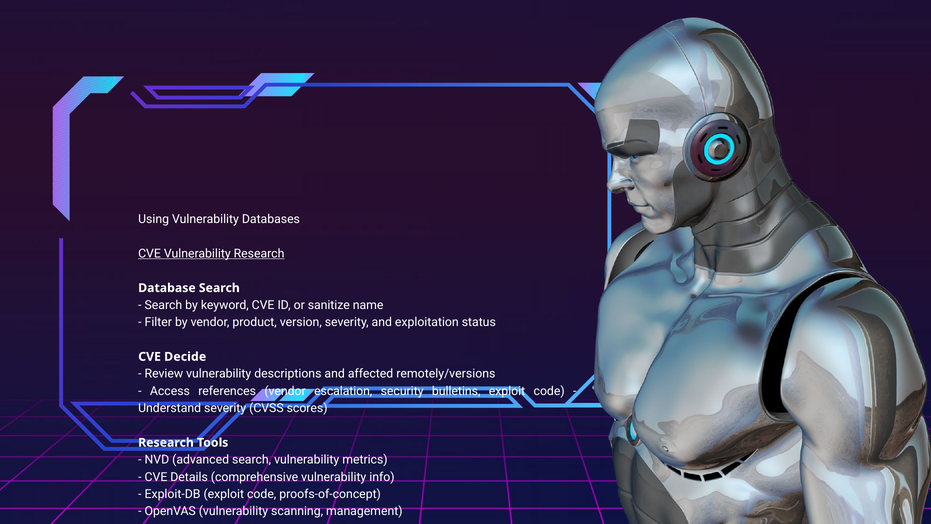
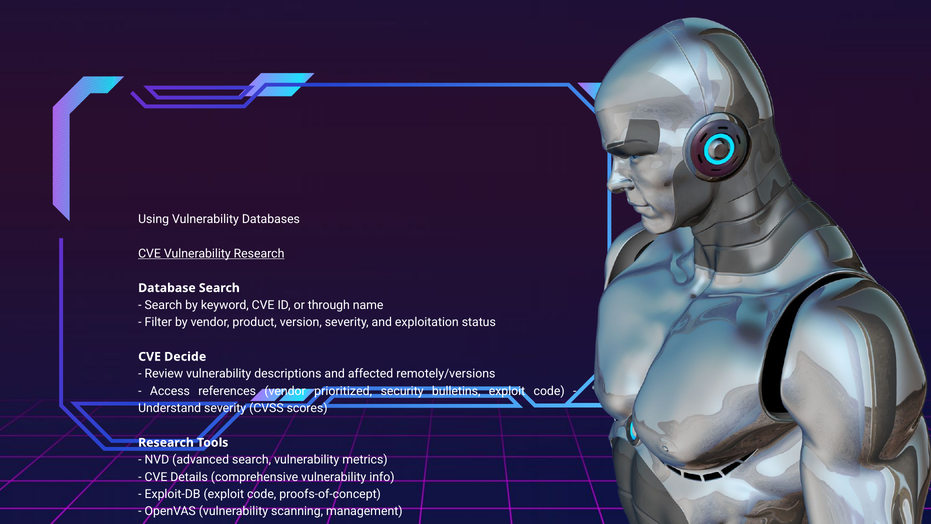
sanitize: sanitize -> through (329, 305)
escalation: escalation -> prioritized (343, 391)
